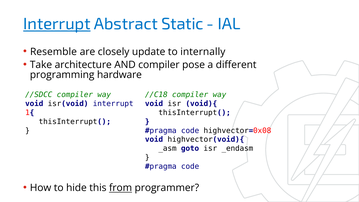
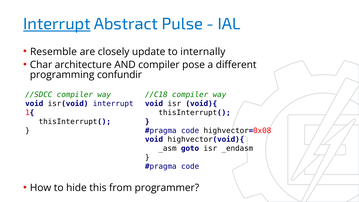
Static: Static -> Pulse (182, 24)
Take: Take -> Char (41, 65)
hardware: hardware -> confundir (119, 75)
from underline: present -> none (121, 188)
